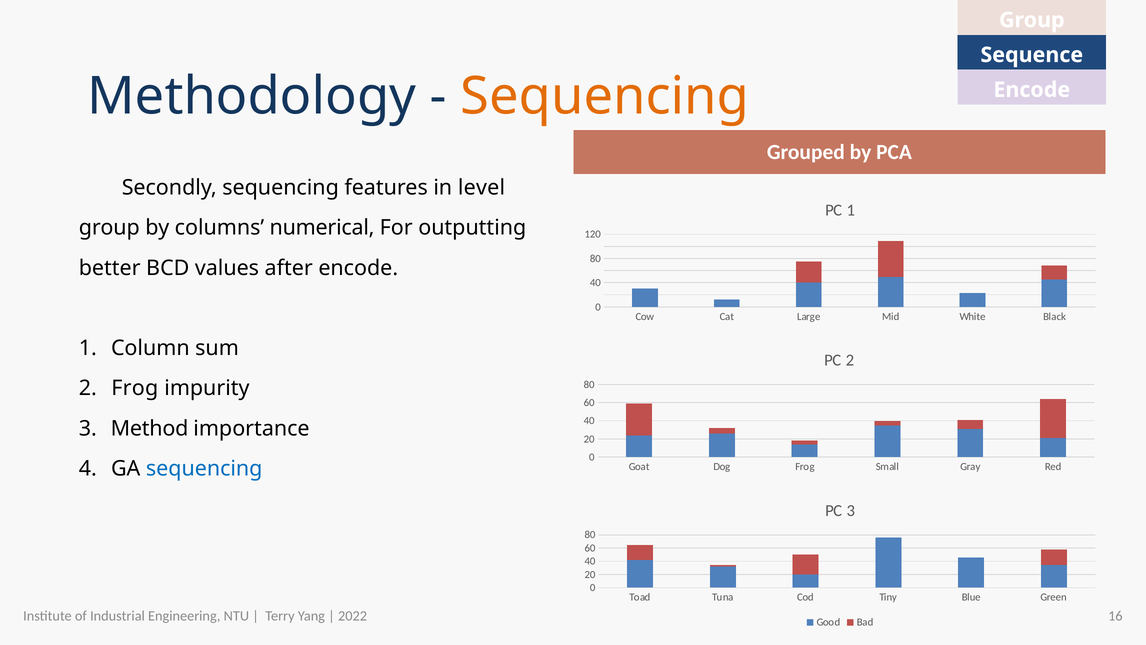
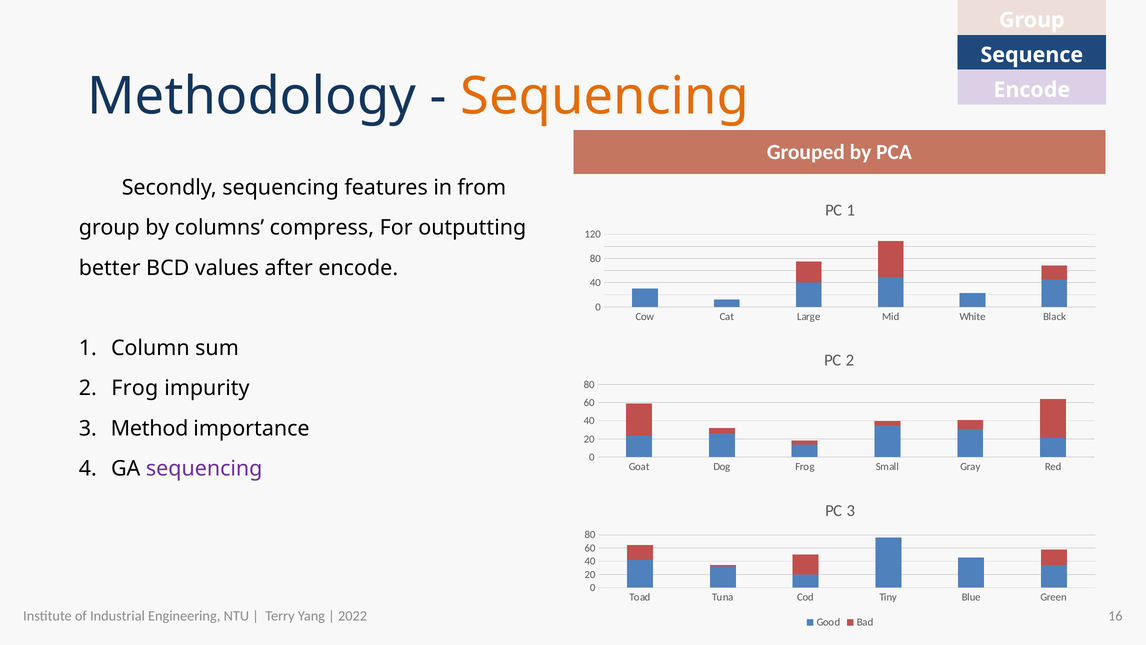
level: level -> from (482, 188)
numerical: numerical -> compress (322, 228)
sequencing colour: blue -> purple (204, 468)
